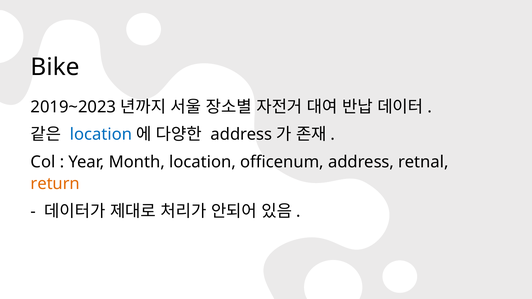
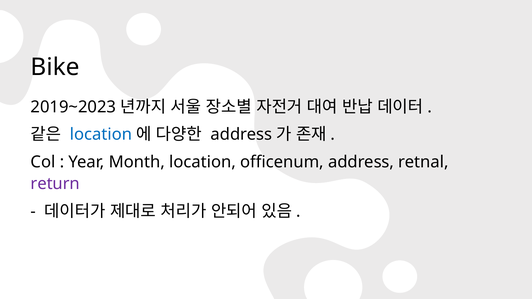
return colour: orange -> purple (55, 184)
